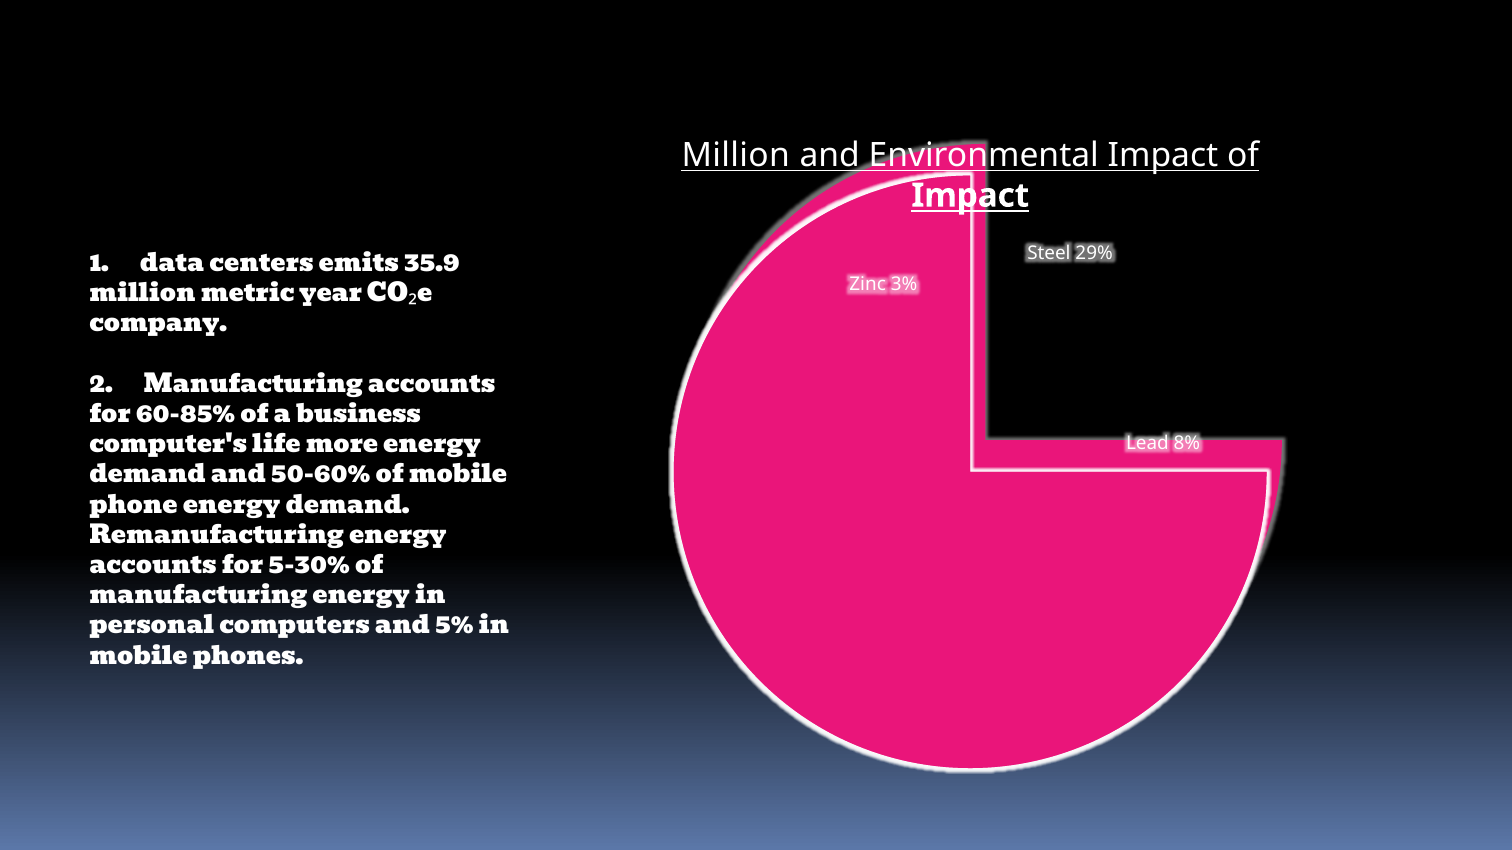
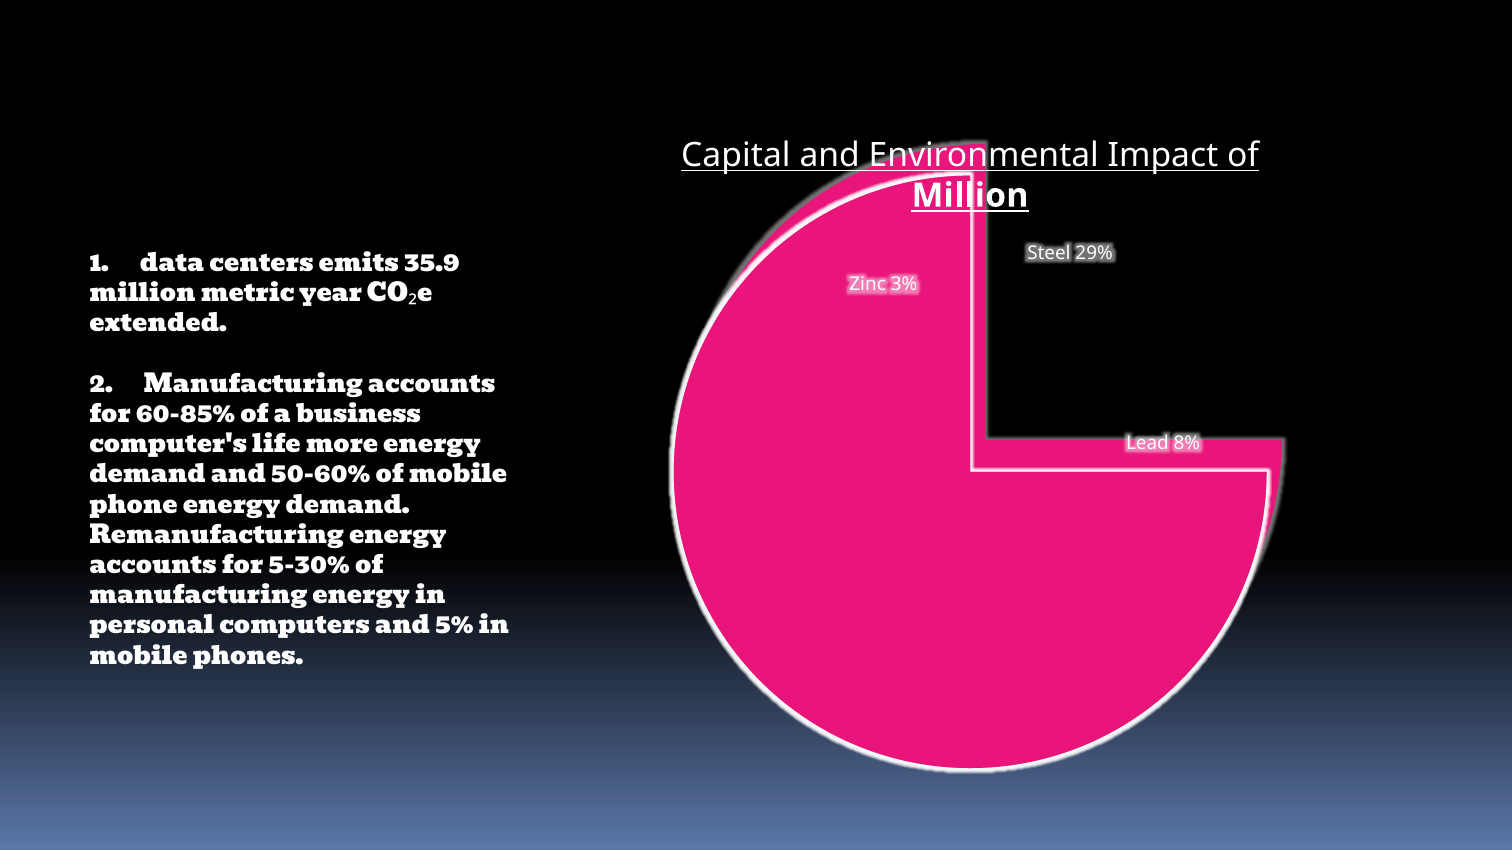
Million: Million -> Capital (736, 155)
Impact: Impact -> Million (970, 196)
company: company -> extended (158, 324)
